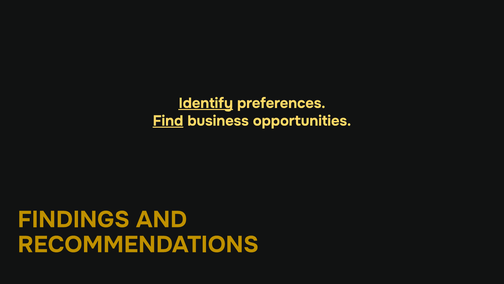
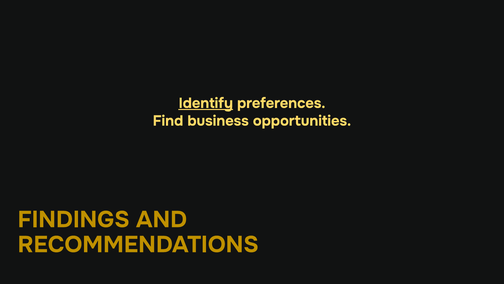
Find underline: present -> none (168, 121)
